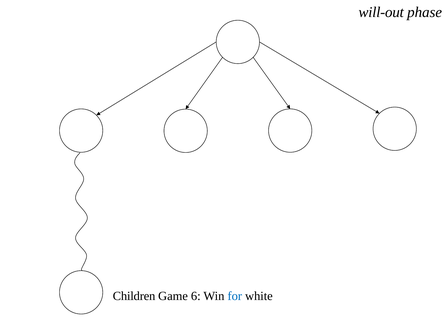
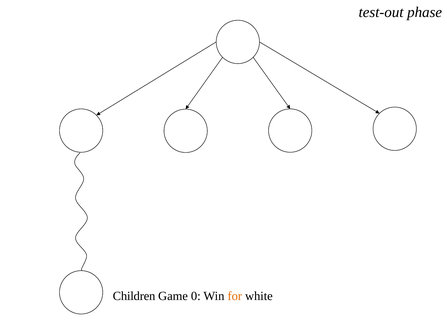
will-out: will-out -> test-out (381, 12)
6: 6 -> 0 (196, 295)
for colour: blue -> orange (235, 295)
